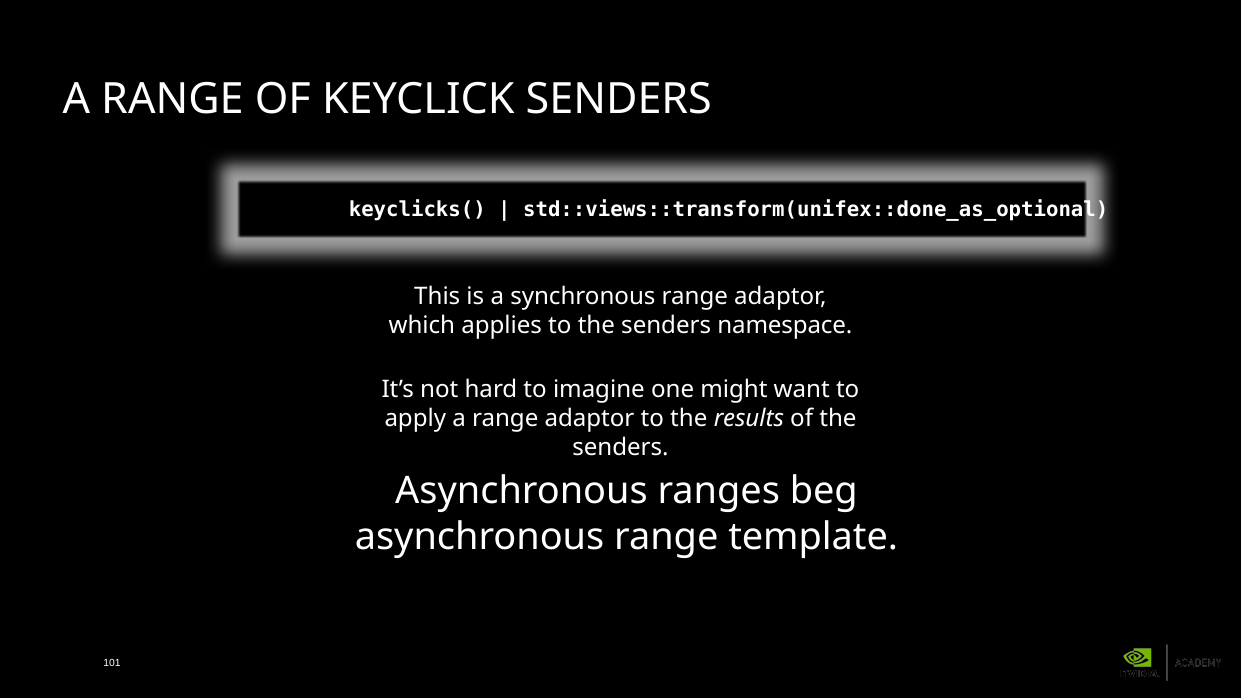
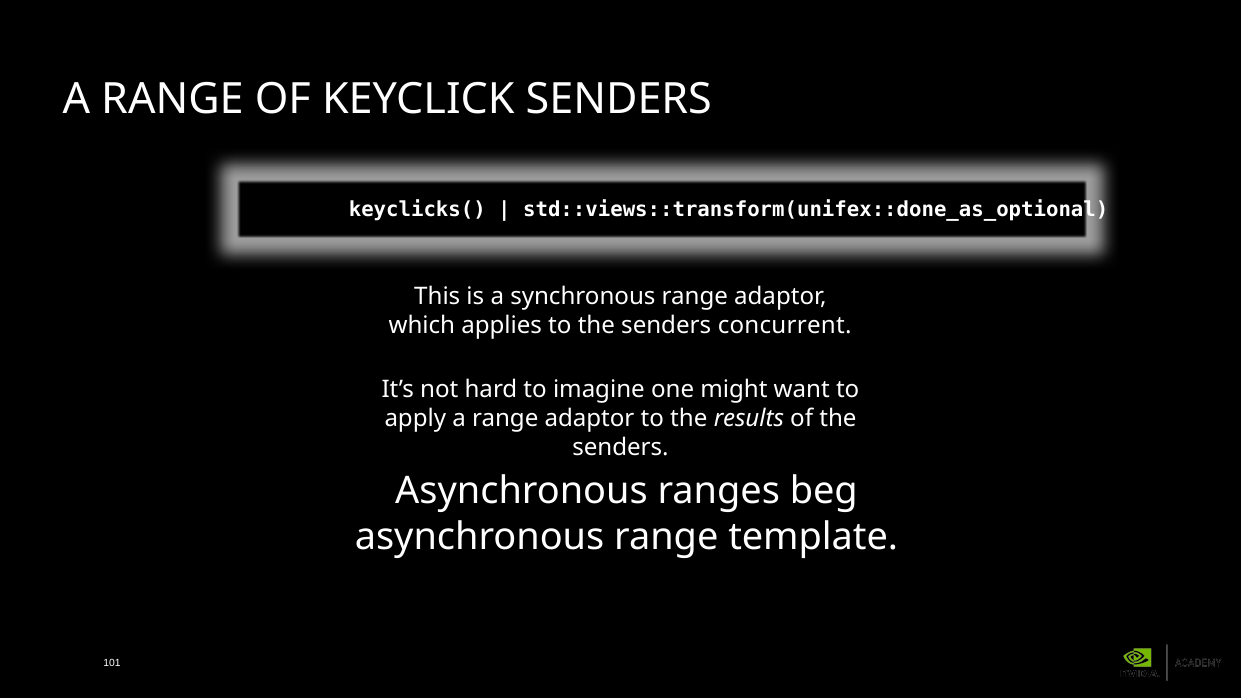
namespace: namespace -> concurrent (785, 326)
